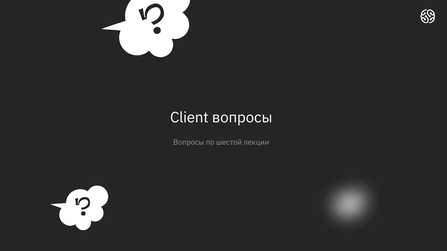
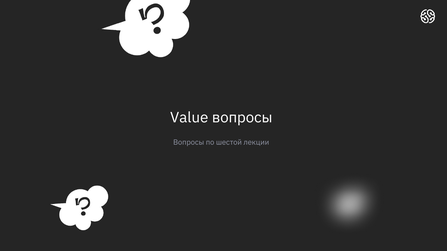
Client: Client -> Value (189, 118)
